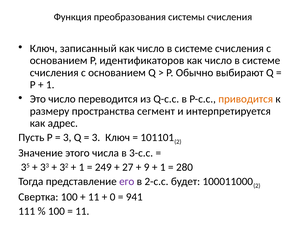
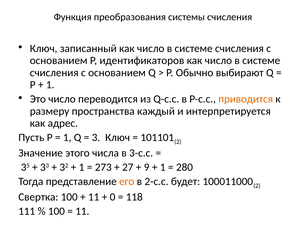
сегмент: сегмент -> каждый (156, 111)
3: 3 -> 1 (67, 138)
249: 249 -> 273 (103, 168)
его colour: purple -> orange (127, 182)
941: 941 -> 118 (134, 197)
